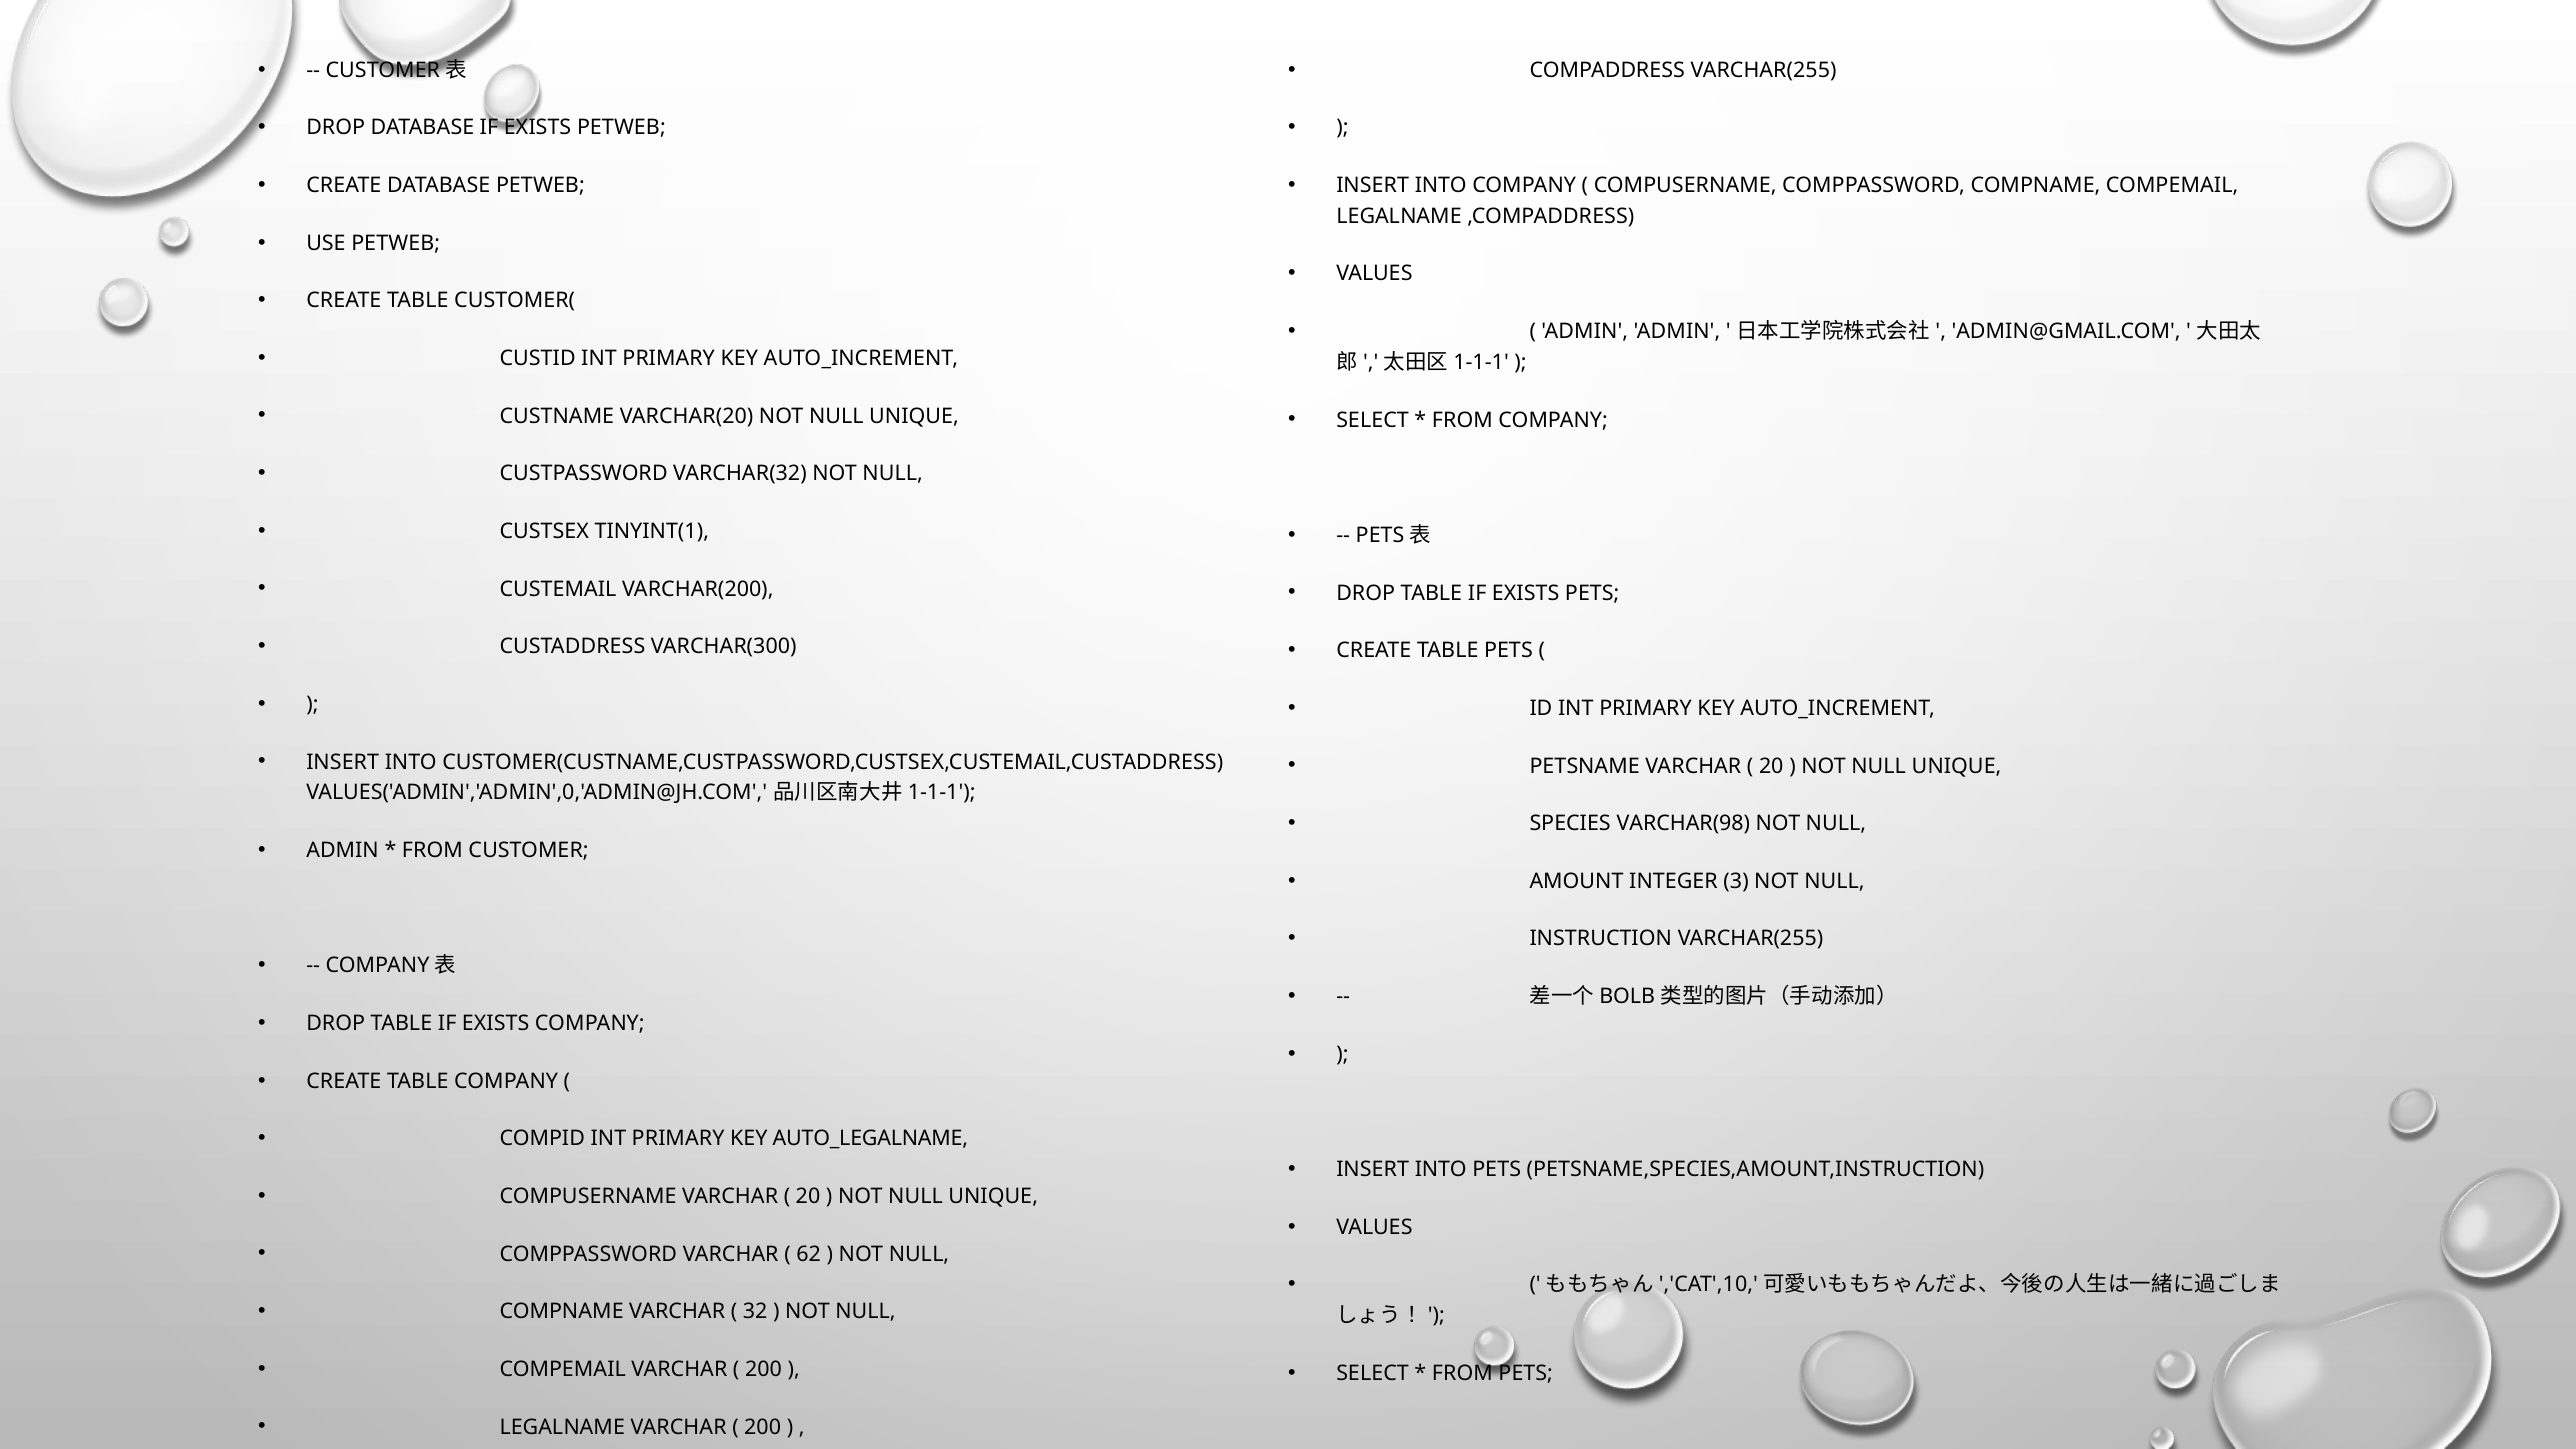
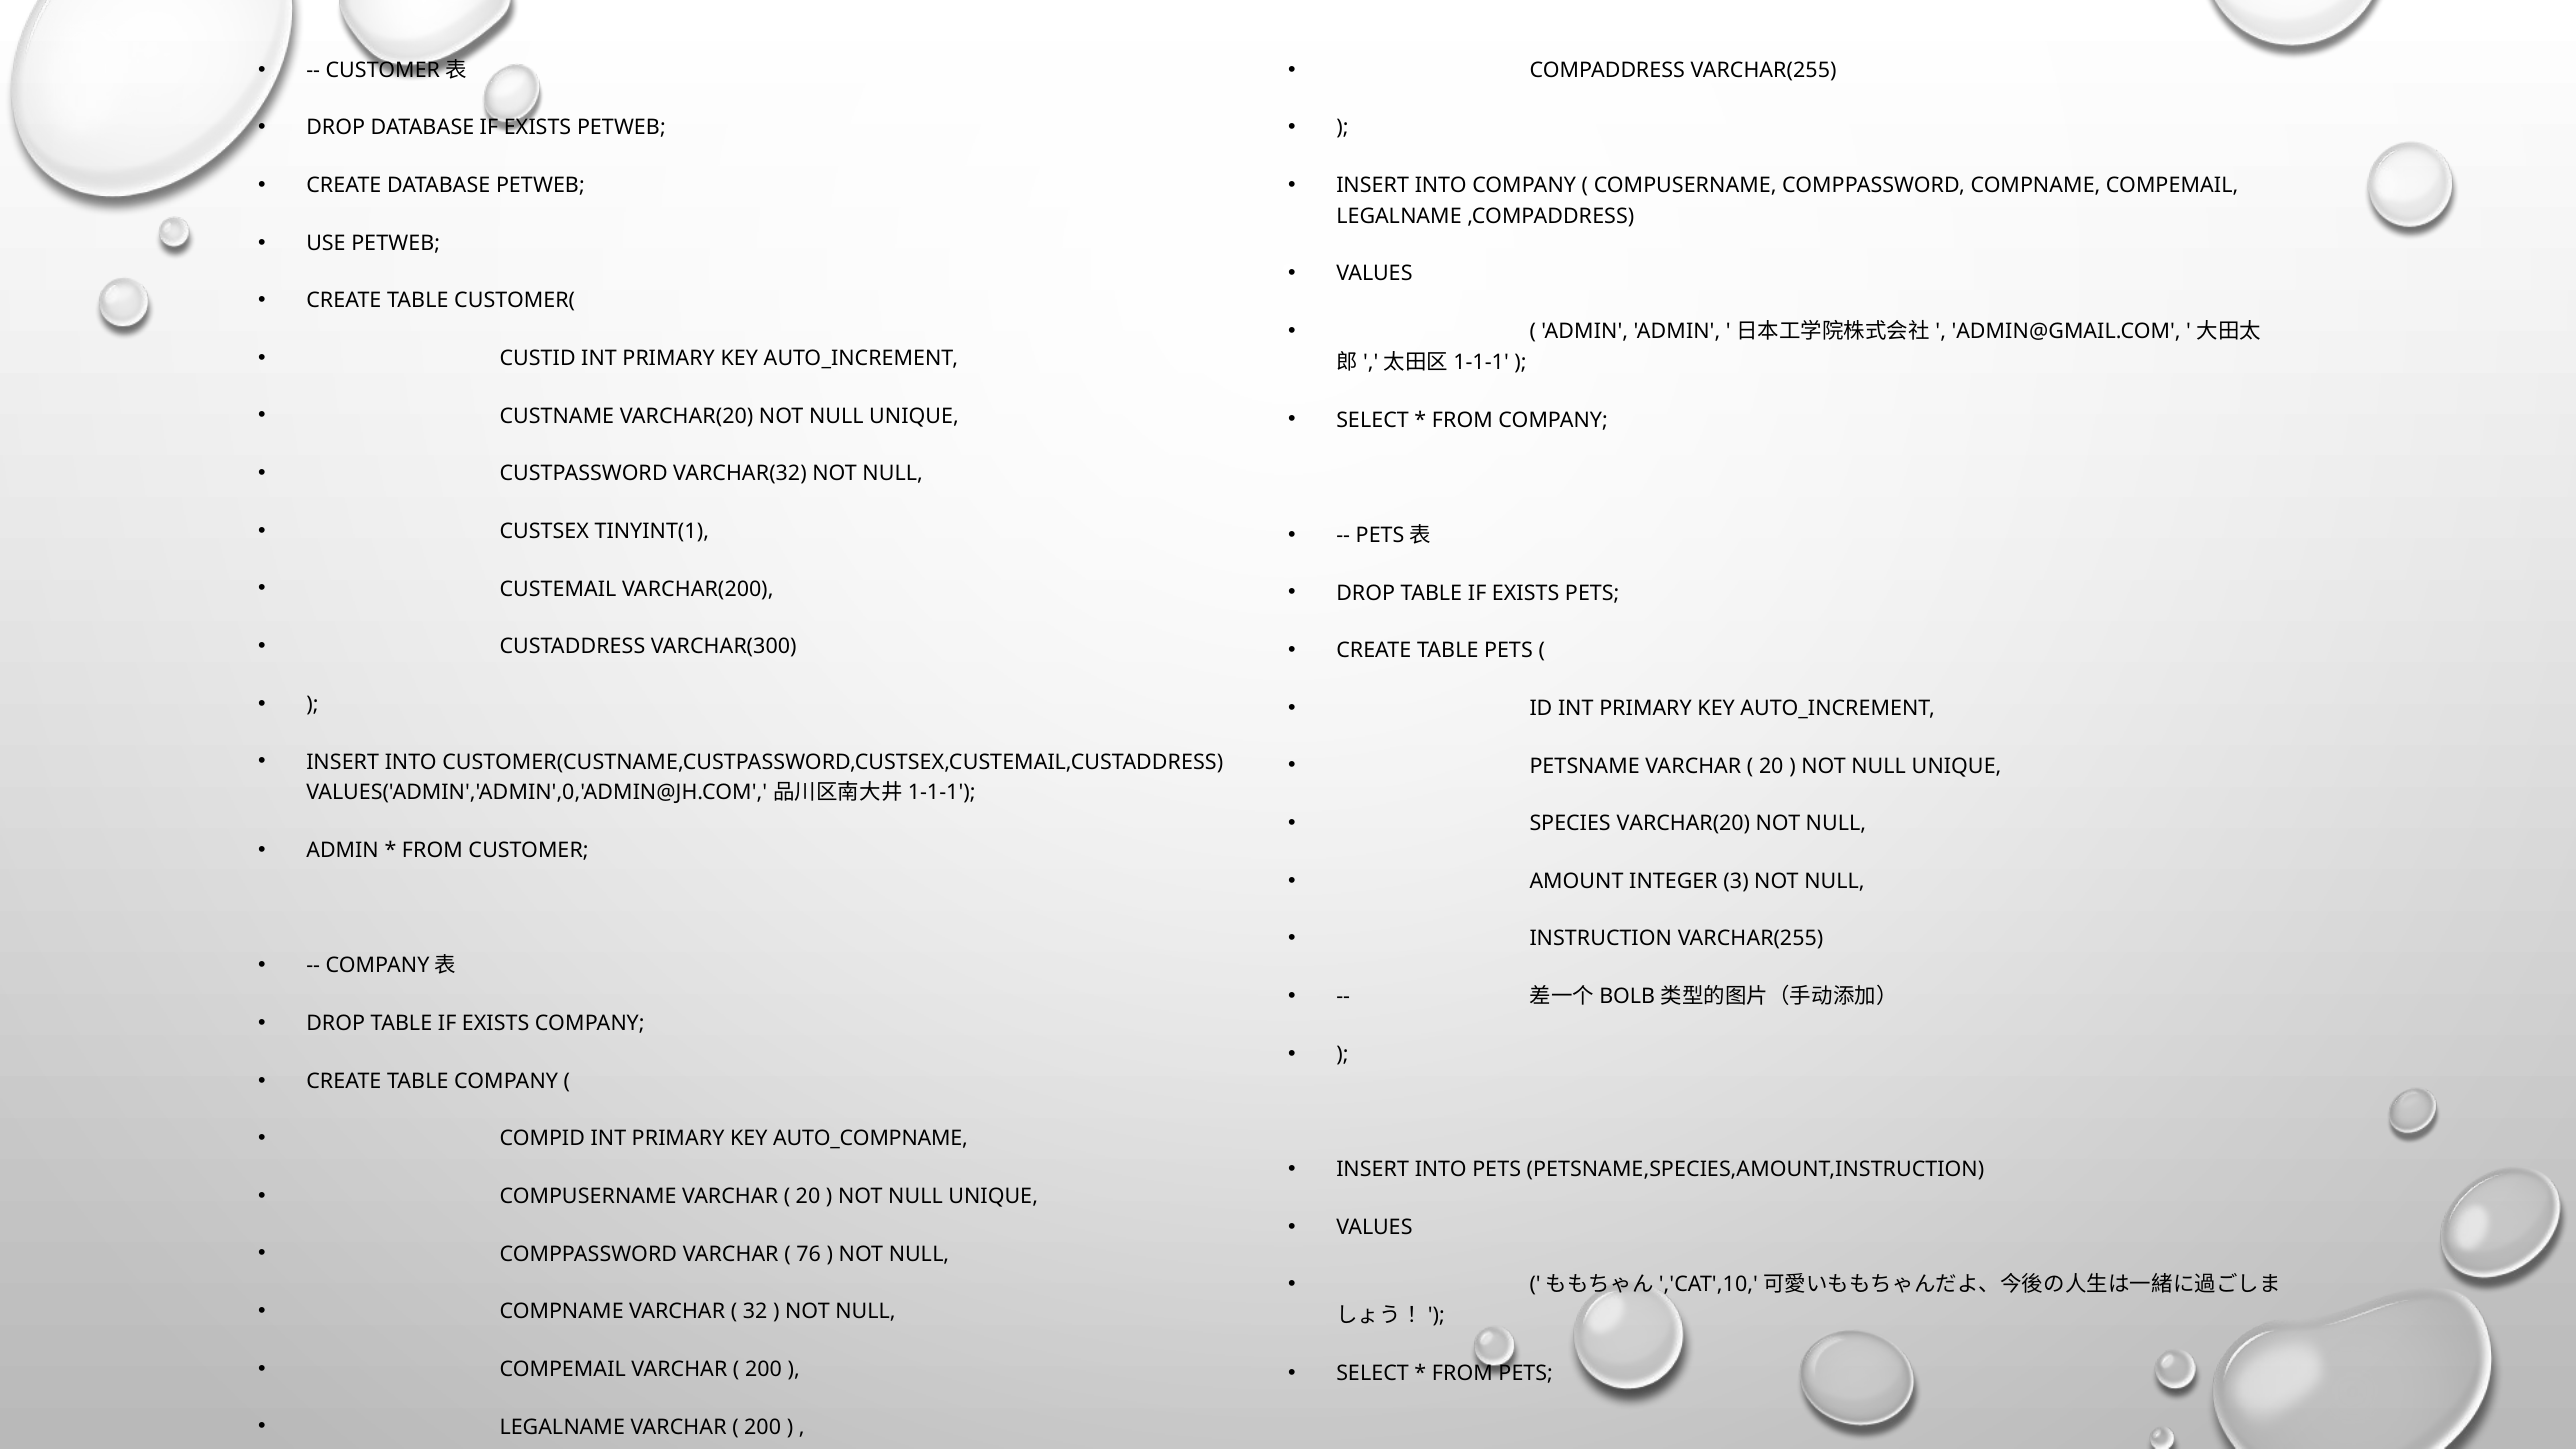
SPECIES VARCHAR(98: VARCHAR(98 -> VARCHAR(20 (1683, 824)
AUTO_LEGALNAME: AUTO_LEGALNAME -> AUTO_COMPNAME (870, 1139)
62: 62 -> 76 (809, 1254)
